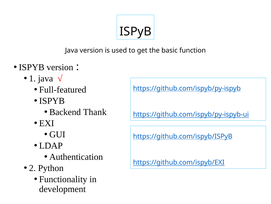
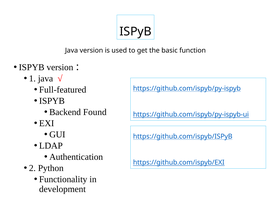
Thank: Thank -> Found (95, 112)
